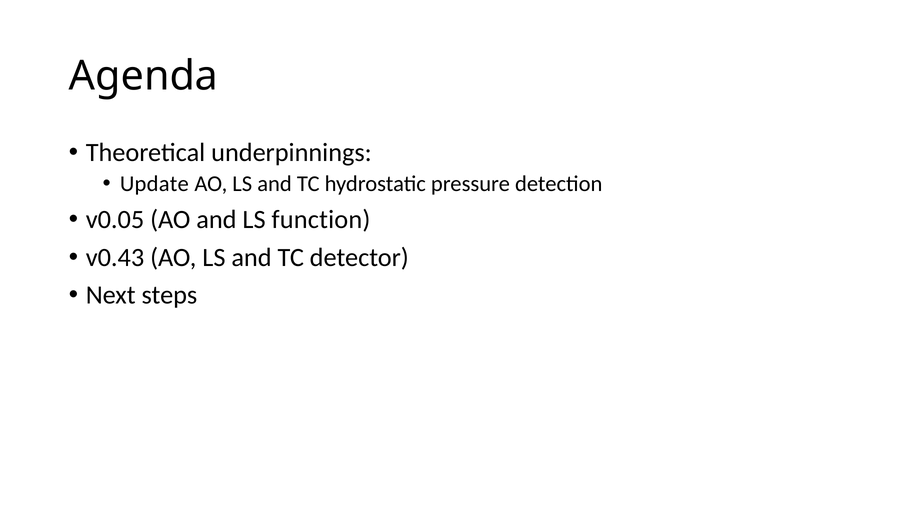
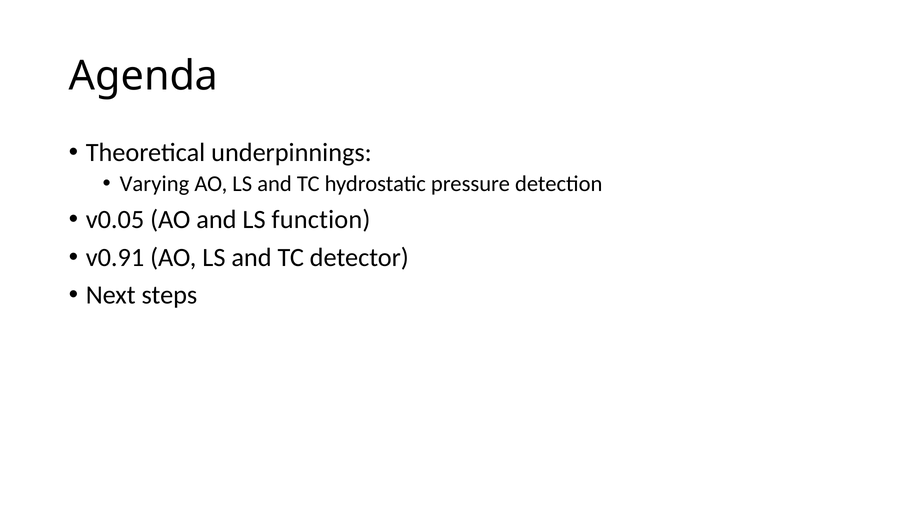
Update: Update -> Varying (154, 184)
v0.43: v0.43 -> v0.91 (115, 257)
